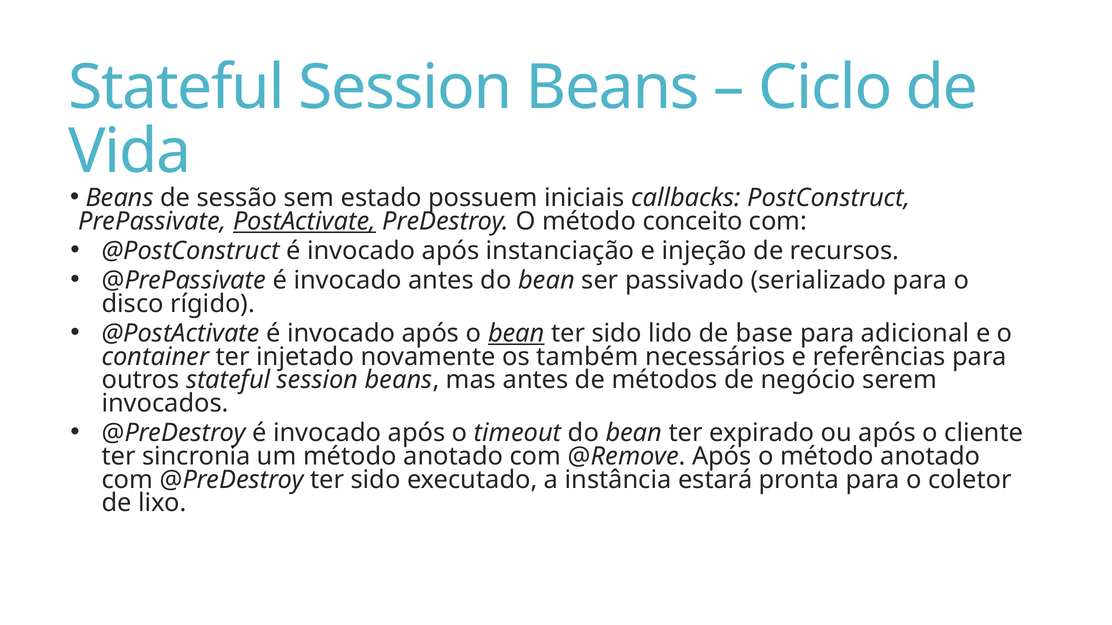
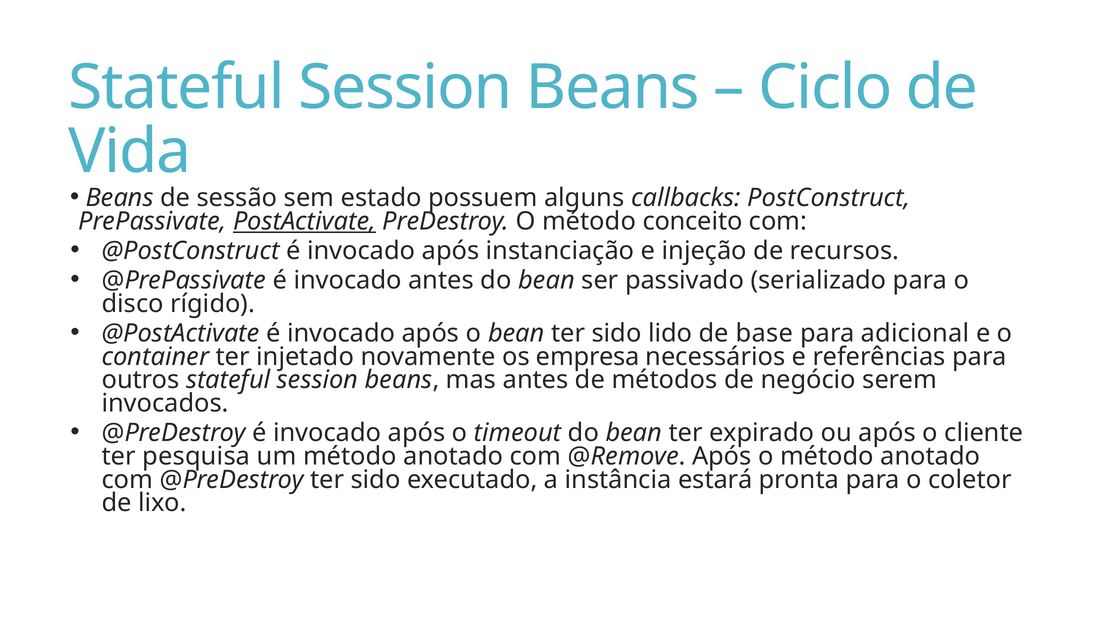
iniciais: iniciais -> alguns (584, 198)
bean underline: present -> none (516, 334)
também: também -> empresa (588, 357)
sincronia: sincronia -> pesquisa (196, 457)
